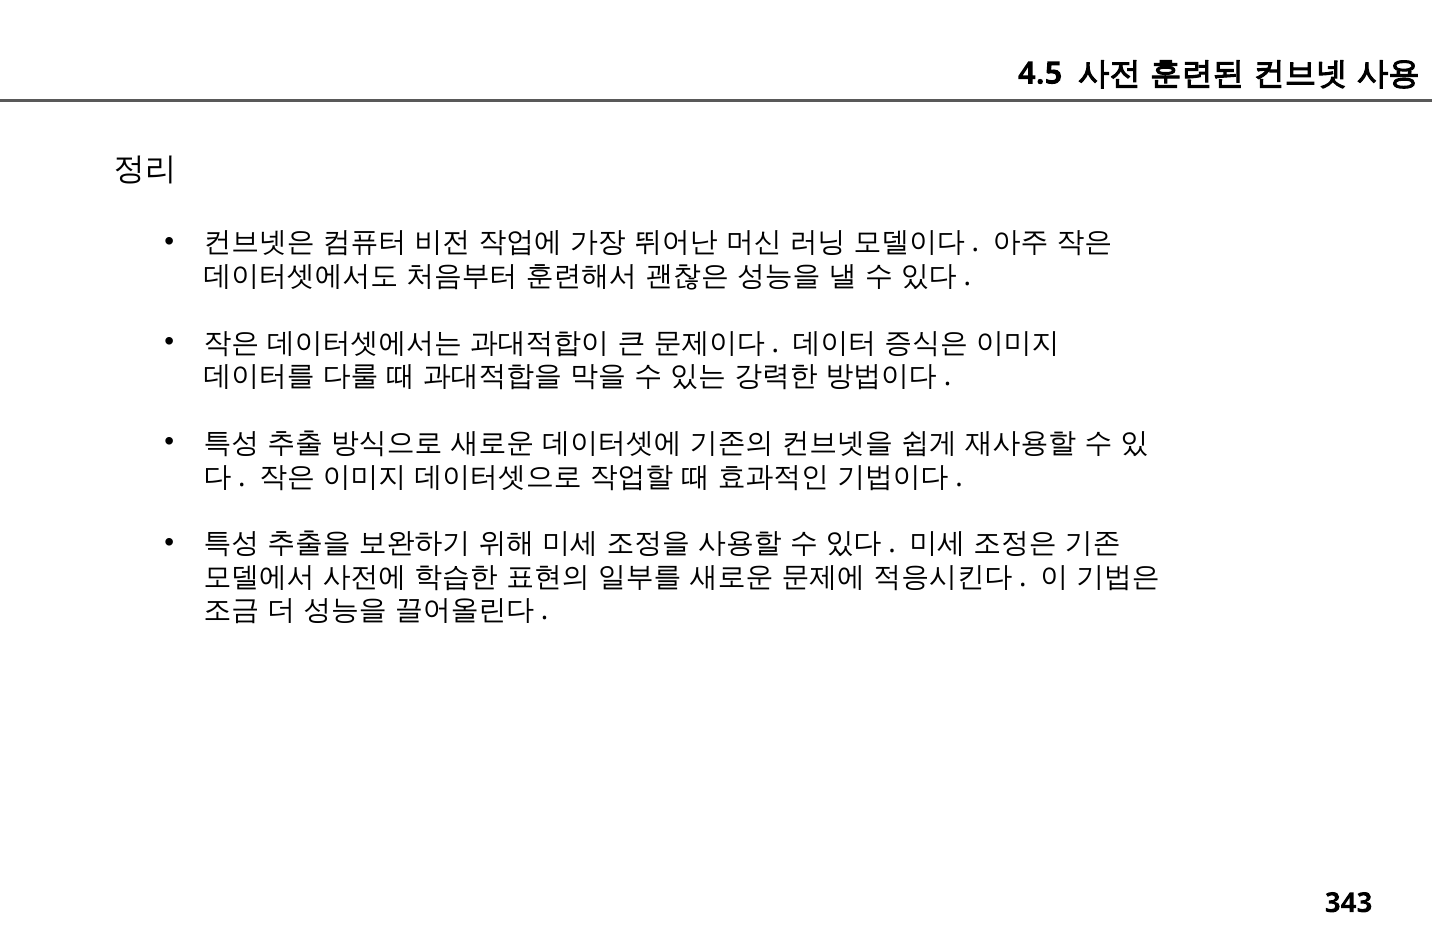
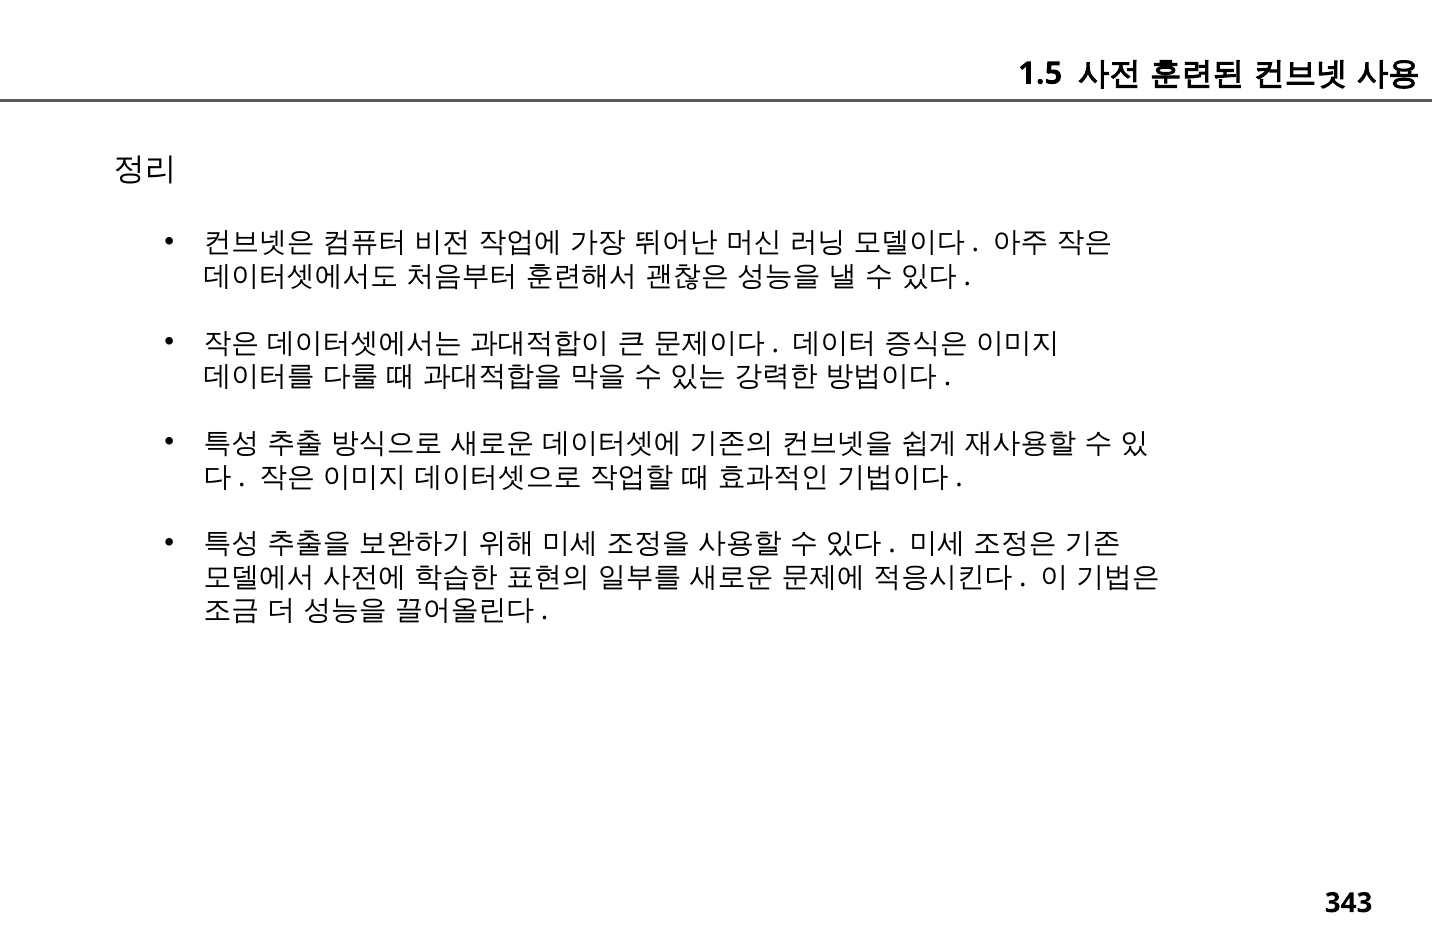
4.5: 4.5 -> 1.5 (1040, 73)
